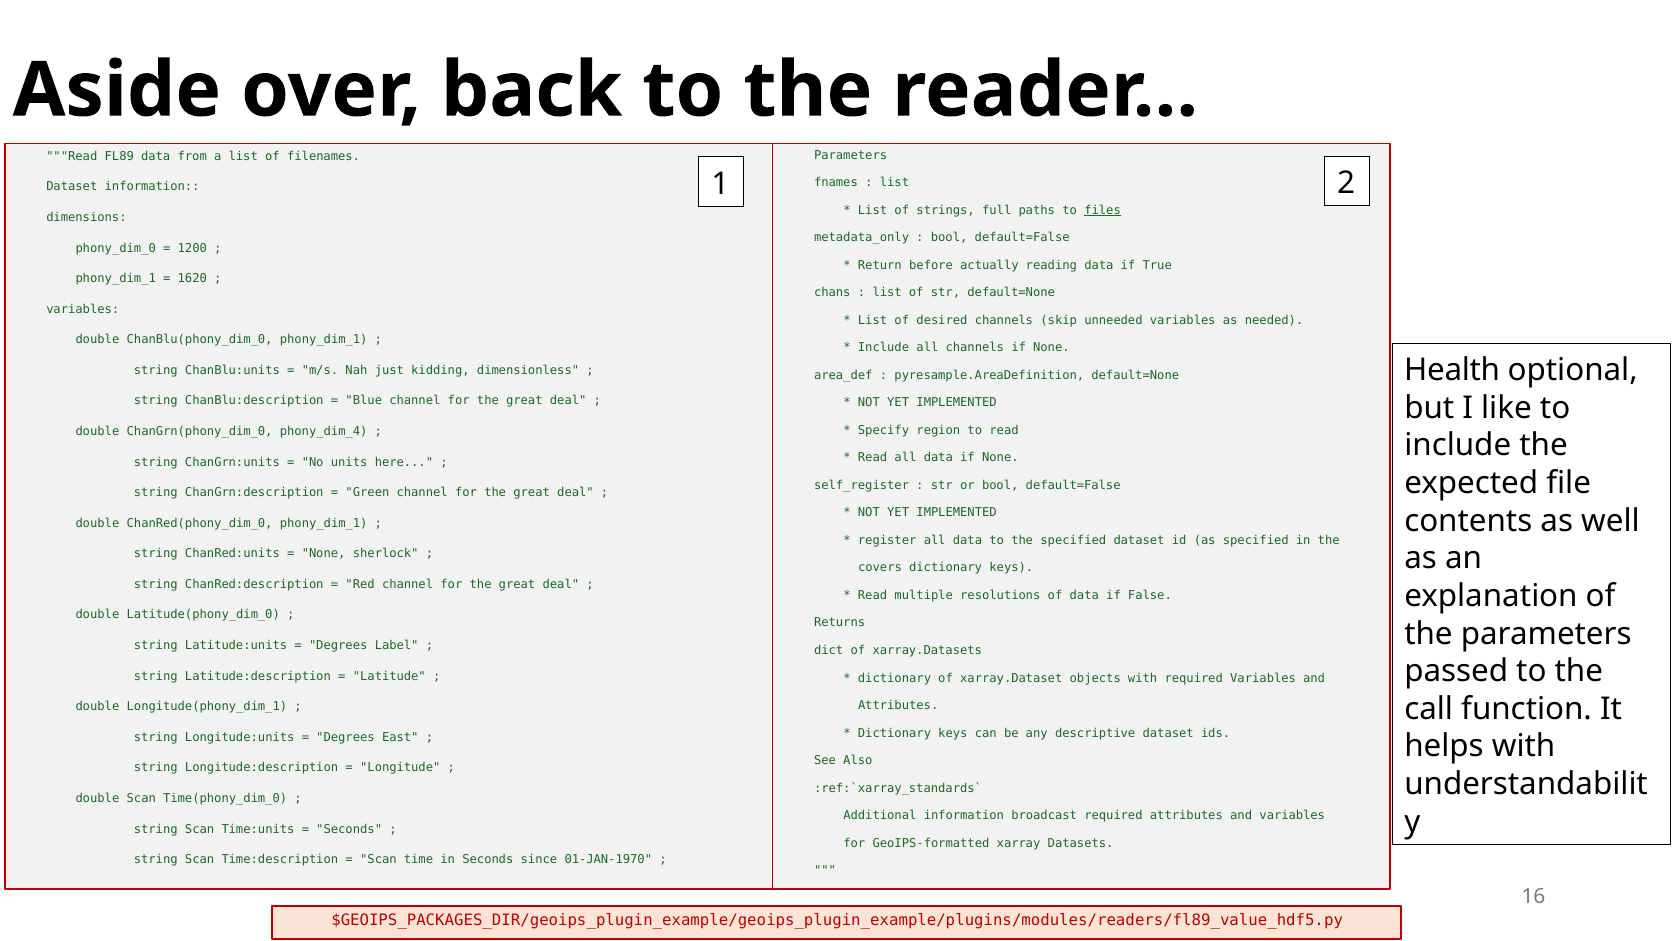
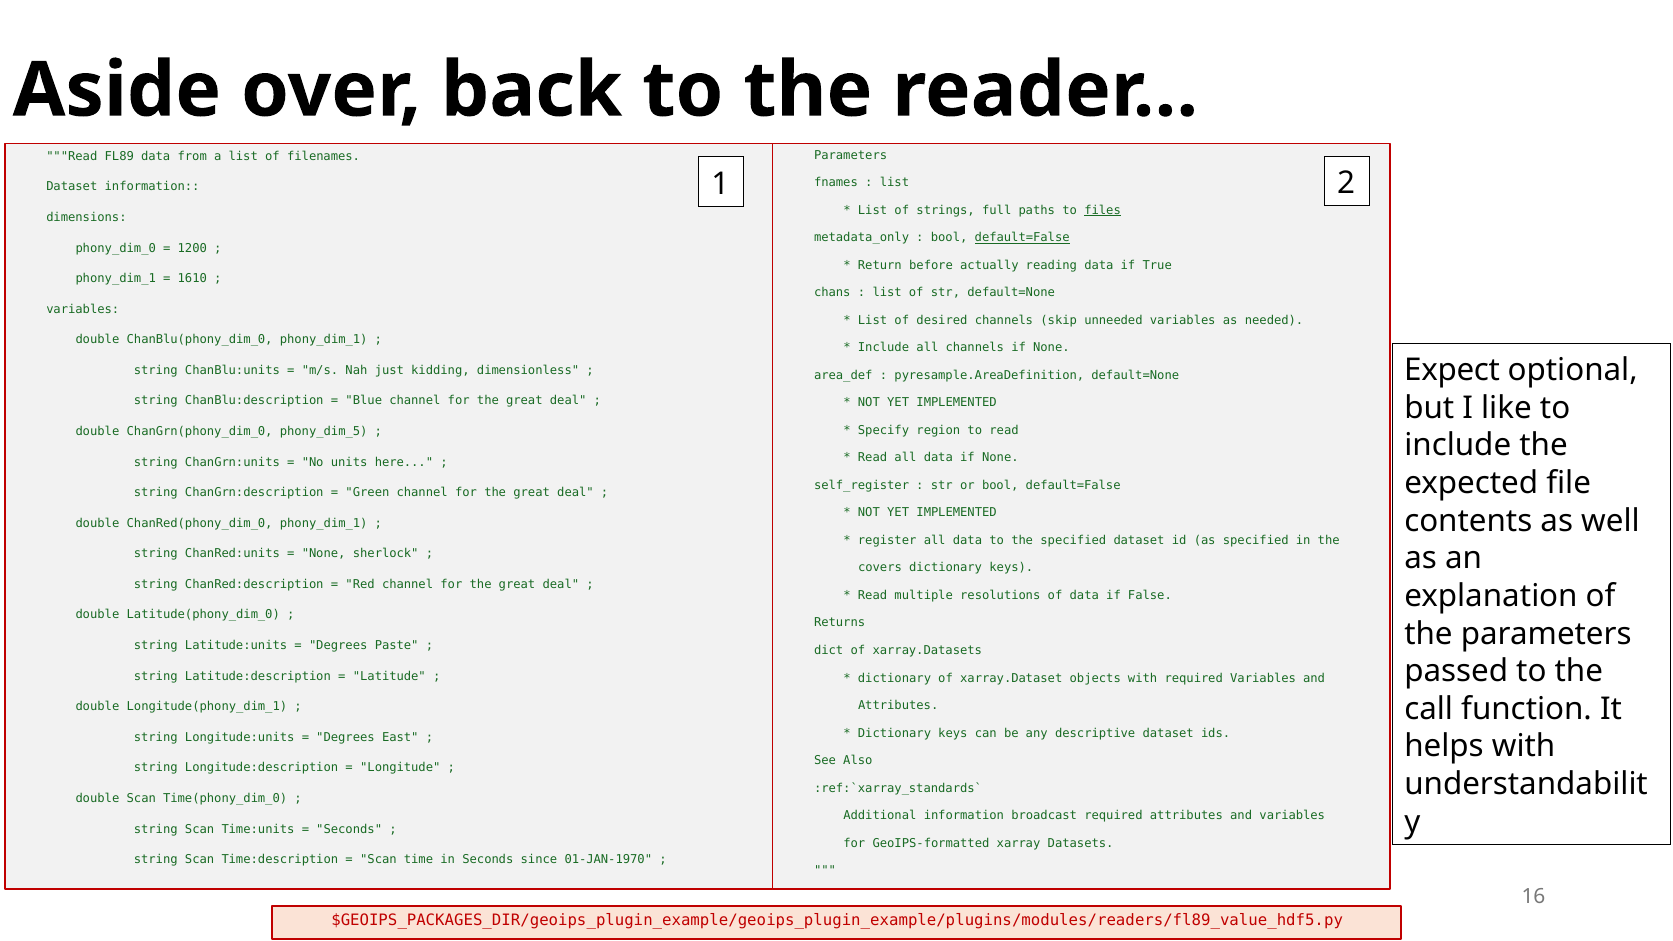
default=False underline: none -> present (1022, 238)
1620: 1620 -> 1610 (192, 279)
Health: Health -> Expect (1452, 370)
phony_dim_4: phony_dim_4 -> phony_dim_5 (324, 432)
Label: Label -> Paste (397, 646)
